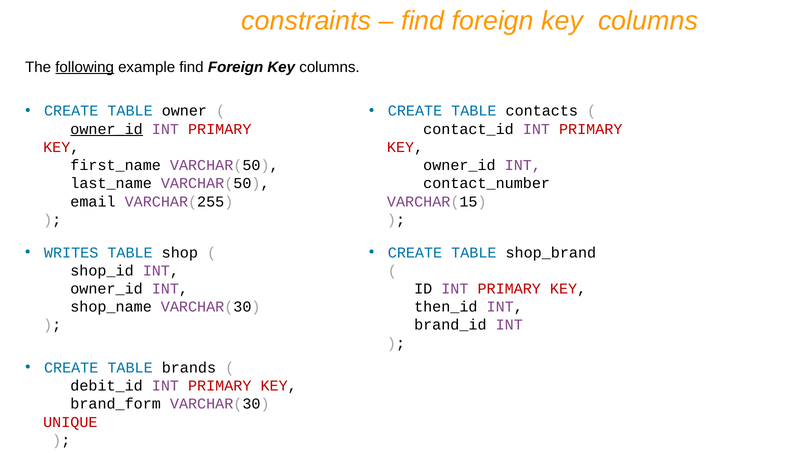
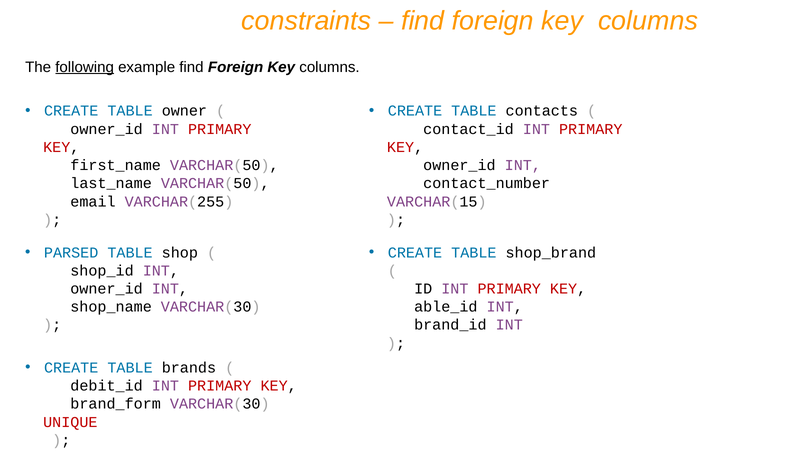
owner_id underline: present -> none (107, 129)
WRITES: WRITES -> PARSED (71, 252)
then_id: then_id -> able_id (446, 307)
